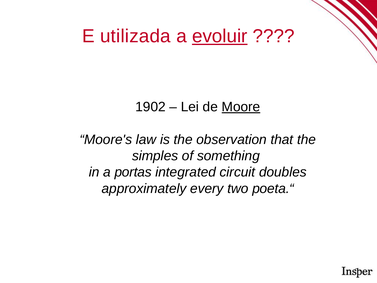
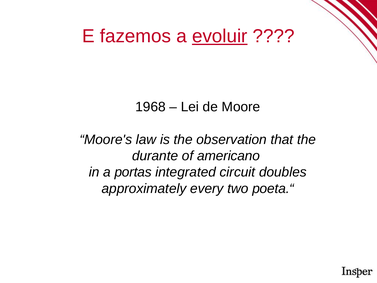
utilizada: utilizada -> fazemos (135, 36)
1902: 1902 -> 1968 (151, 107)
Moore underline: present -> none (241, 107)
simples: simples -> durante (155, 156)
something: something -> americano (229, 156)
